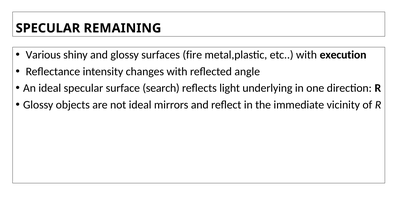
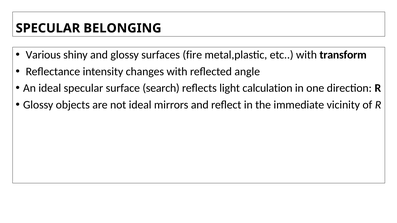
REMAINING: REMAINING -> BELONGING (122, 28)
execution: execution -> transform (343, 55)
underlying: underlying -> calculation (267, 88)
